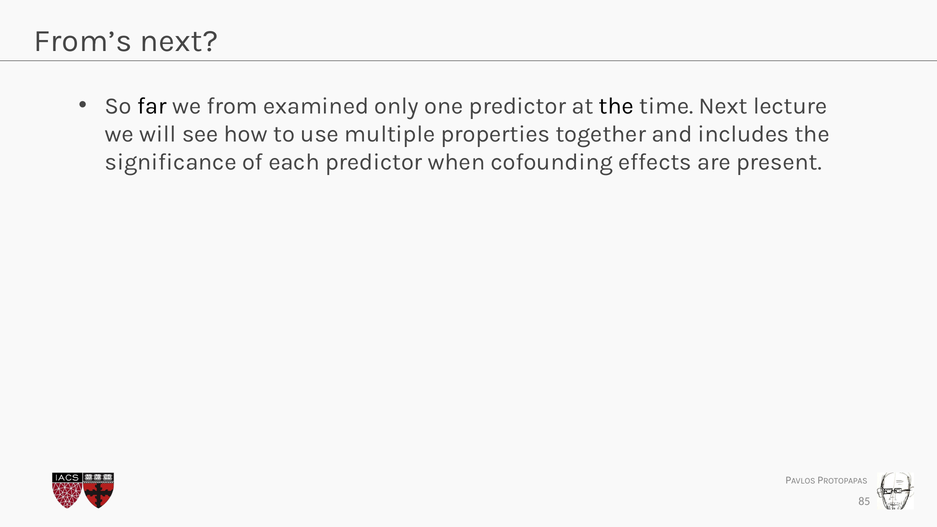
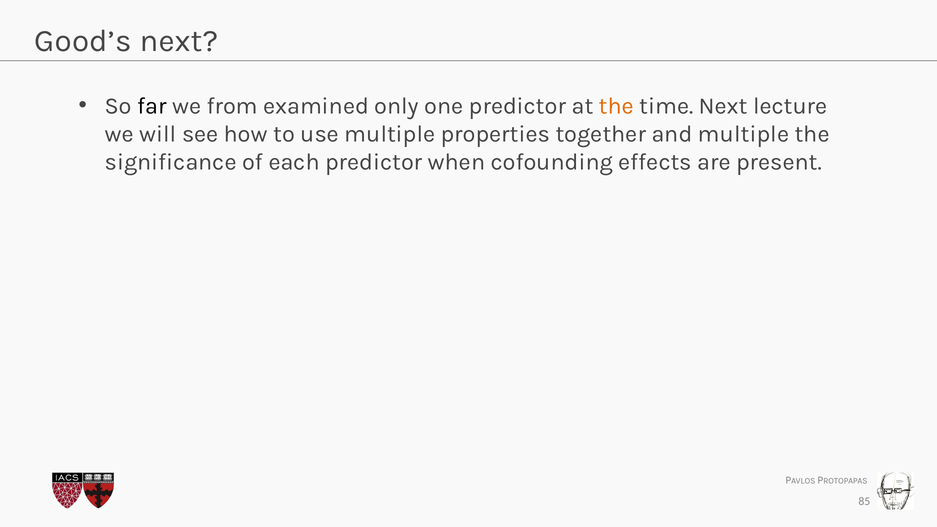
From’s: From’s -> Good’s (83, 41)
the colour: black -> orange (616, 106)
and includes: includes -> multiple (743, 134)
